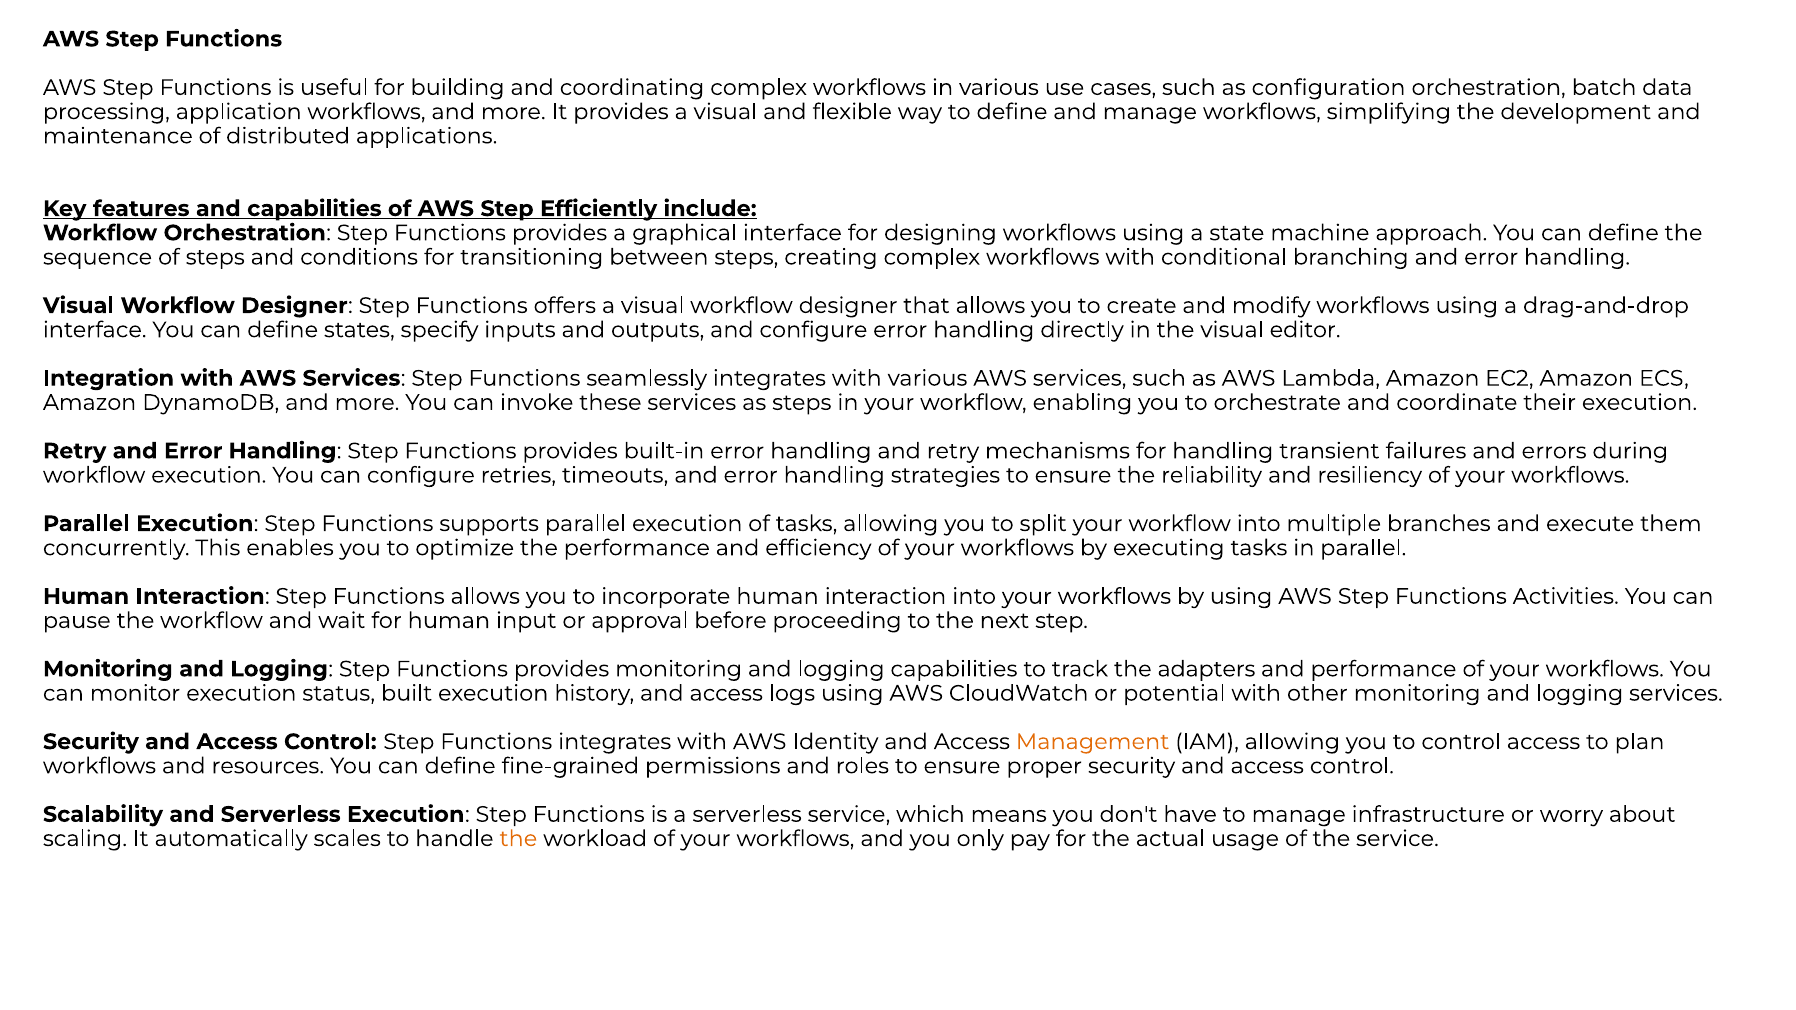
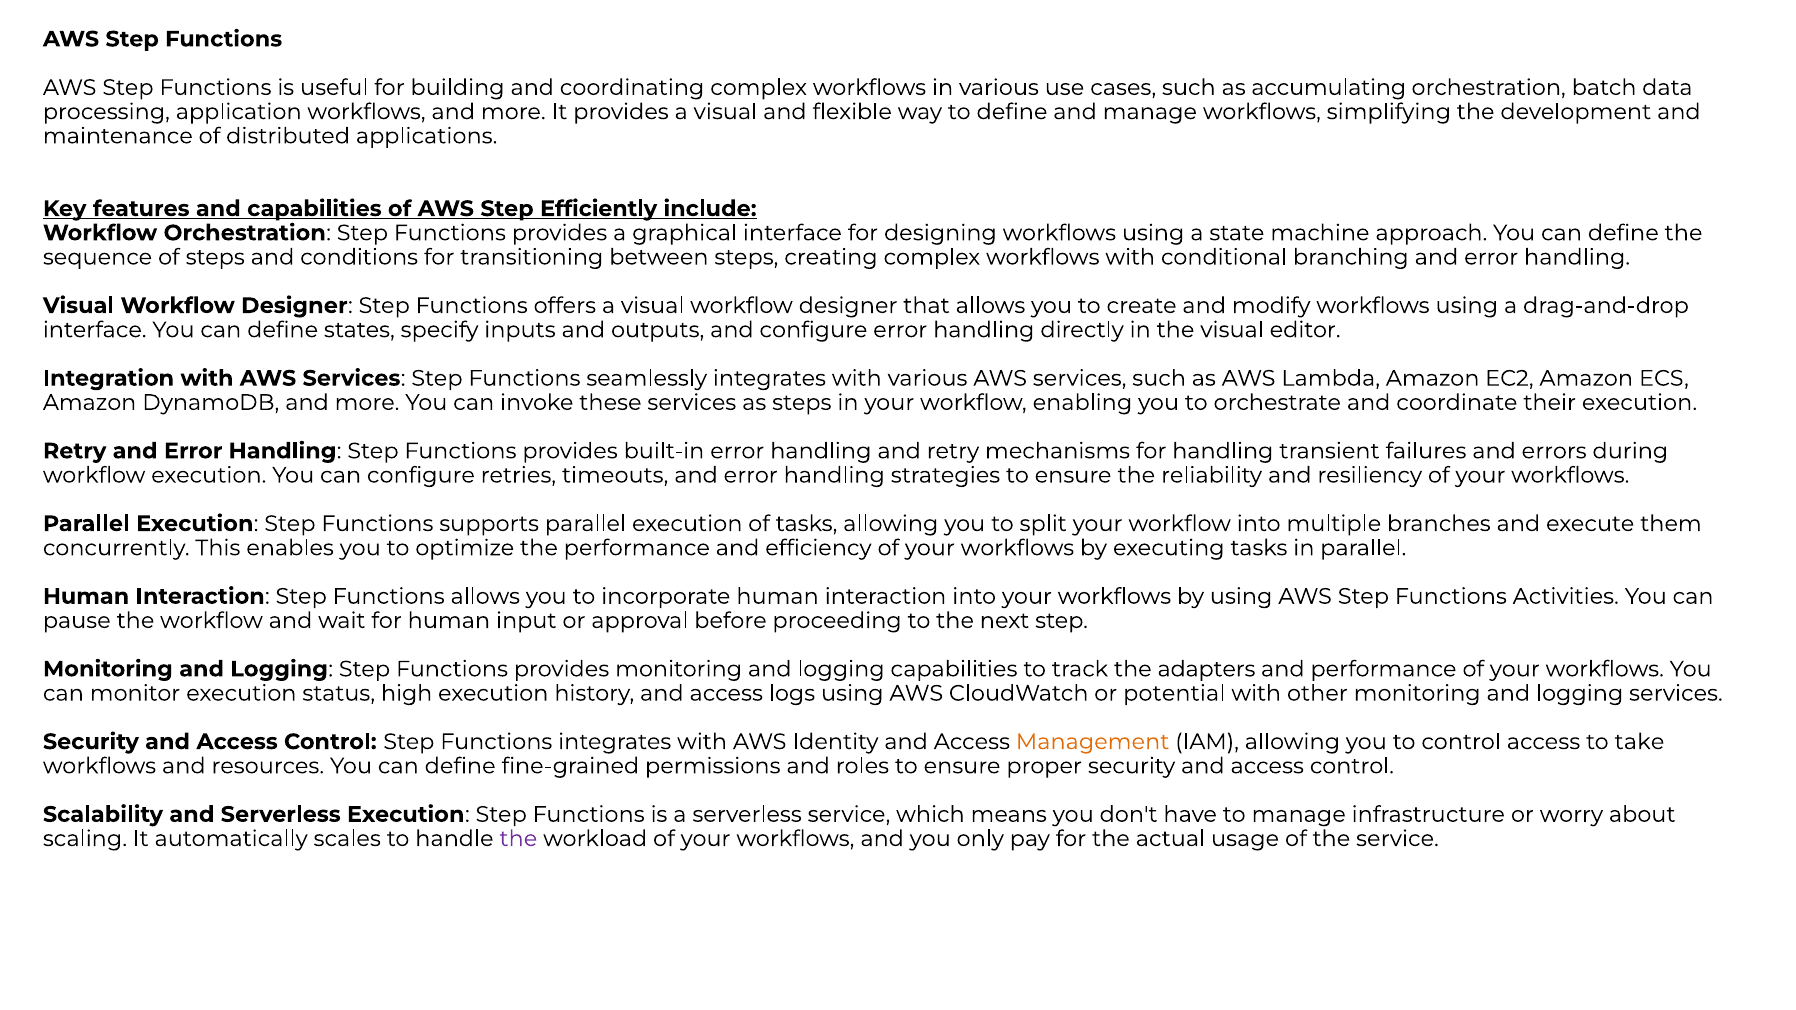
configuration: configuration -> accumulating (1329, 88)
built: built -> high (407, 693)
plan: plan -> take (1639, 742)
the colour: orange -> purple (518, 839)
